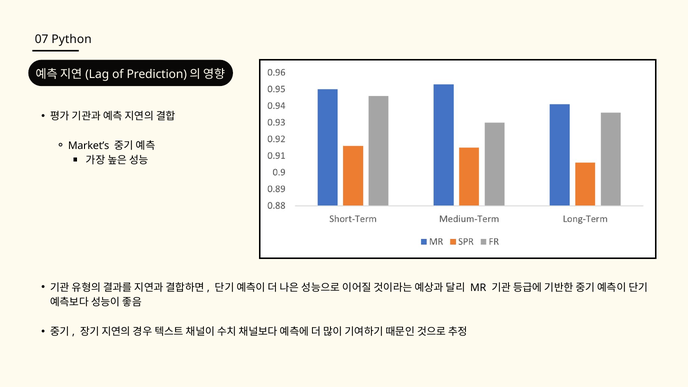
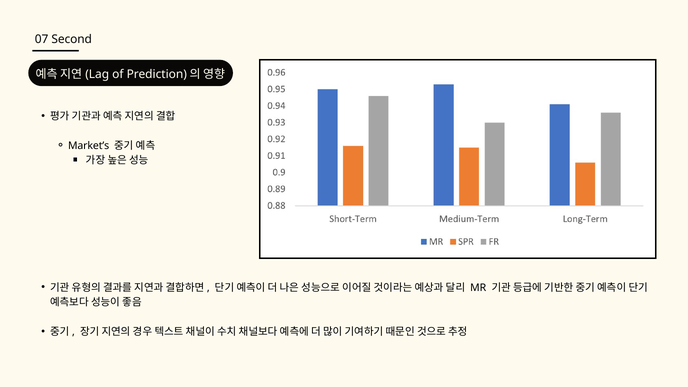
Python: Python -> Second (72, 39)
